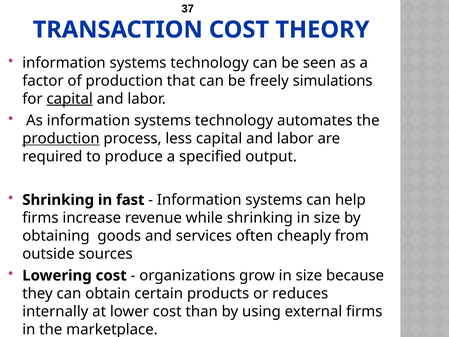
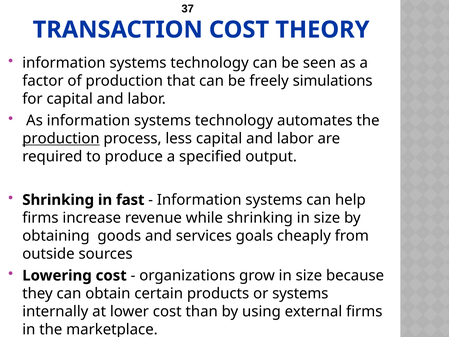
capital underline: present -> none (70, 99)
often: often -> goals (254, 236)
or reduces: reduces -> systems (300, 293)
